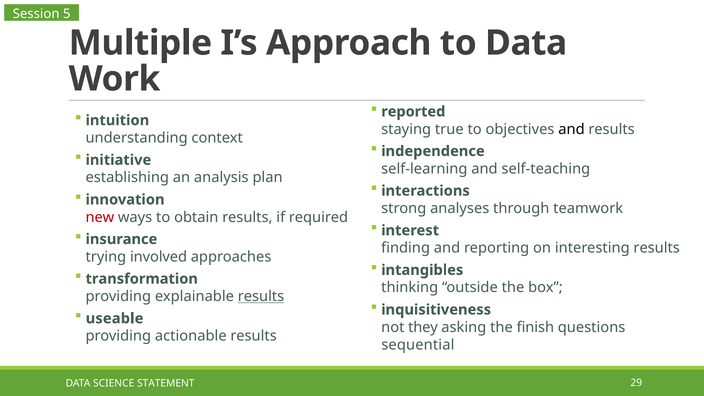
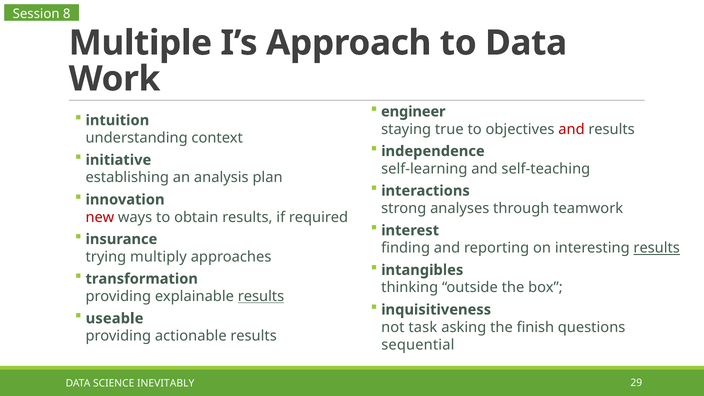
5: 5 -> 8 (67, 14)
reported: reported -> engineer (413, 112)
and colour: black -> red (571, 129)
results underline: none -> present (657, 248)
involved: involved -> multiply (158, 257)
they: they -> task (423, 327)
STATEMENT: STATEMENT -> INEVITABLY (166, 384)
